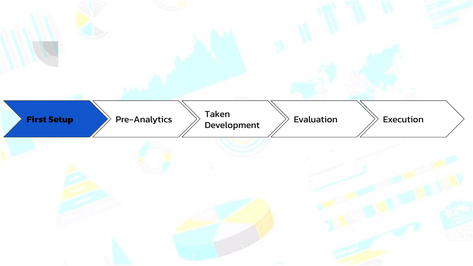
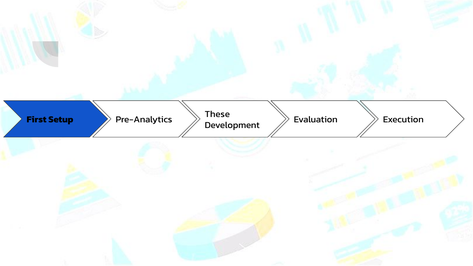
Taken: Taken -> These (217, 114)
